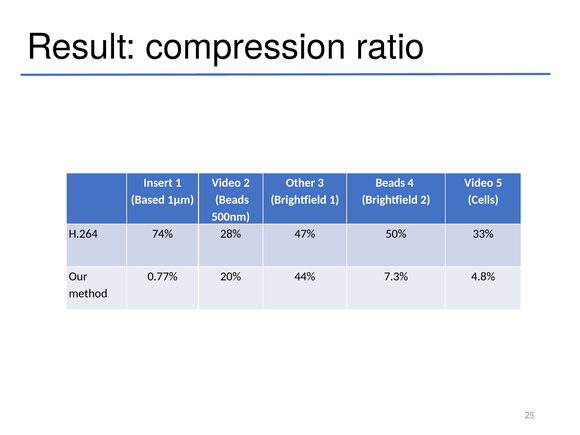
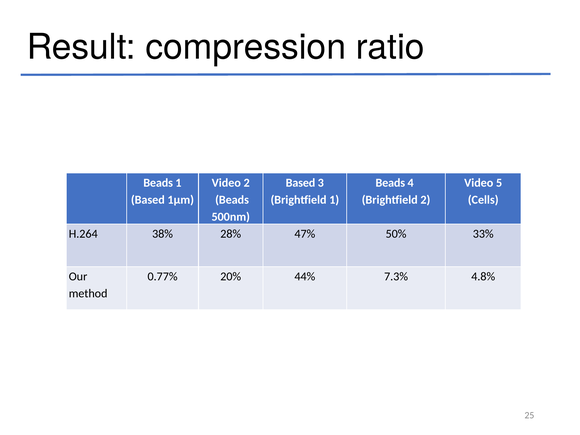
Insert: Insert -> Beads (158, 183)
Other: Other -> Based (300, 183)
74%: 74% -> 38% (163, 234)
